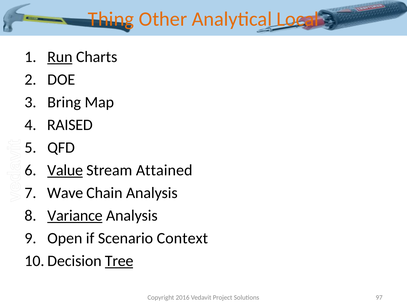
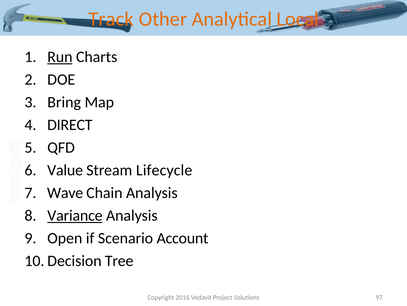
Thing: Thing -> Track (111, 19)
RAISED: RAISED -> DIRECT (70, 125)
Value underline: present -> none (65, 170)
Attained: Attained -> Lifecycle (164, 170)
Context: Context -> Account (183, 238)
Tree underline: present -> none (119, 260)
